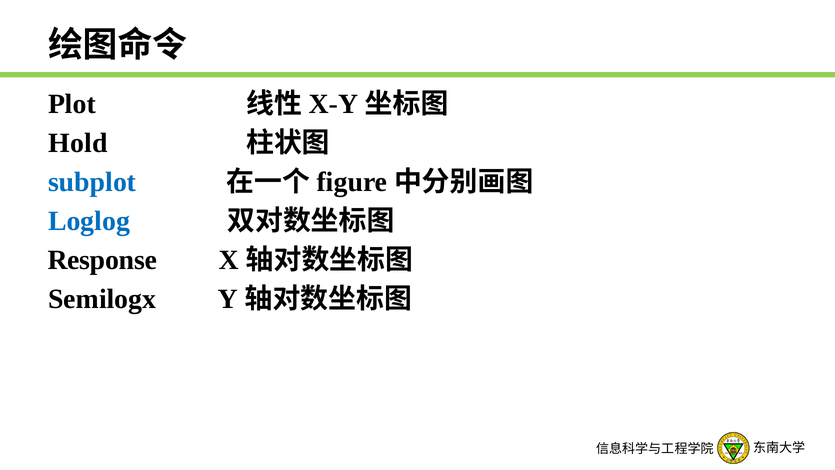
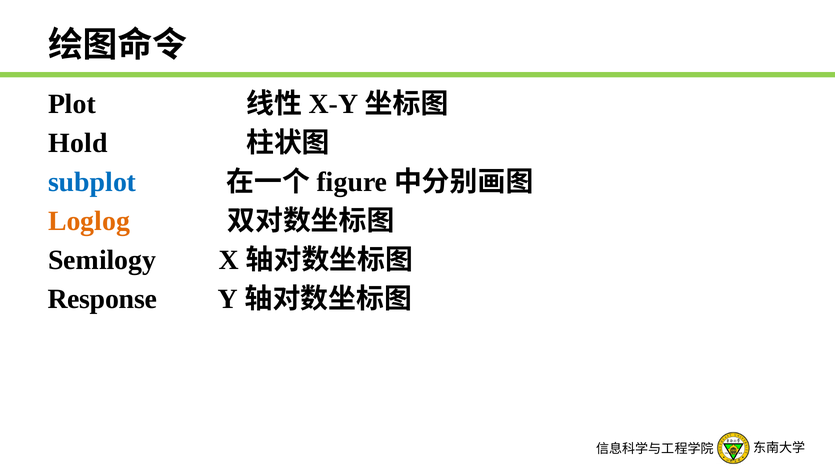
Loglog colour: blue -> orange (89, 221)
Response: Response -> Semilogy (102, 260)
Semilogx: Semilogx -> Response (102, 299)
